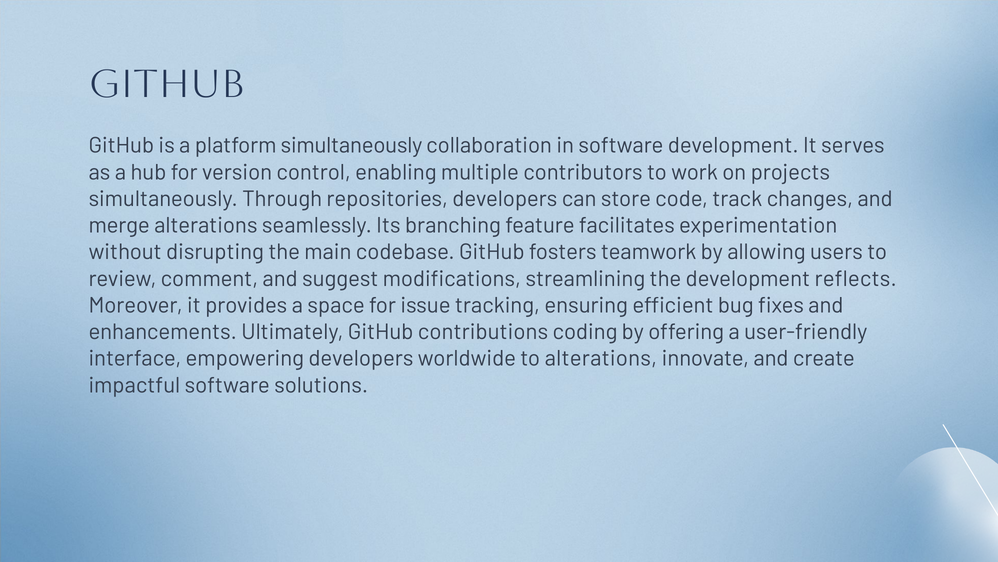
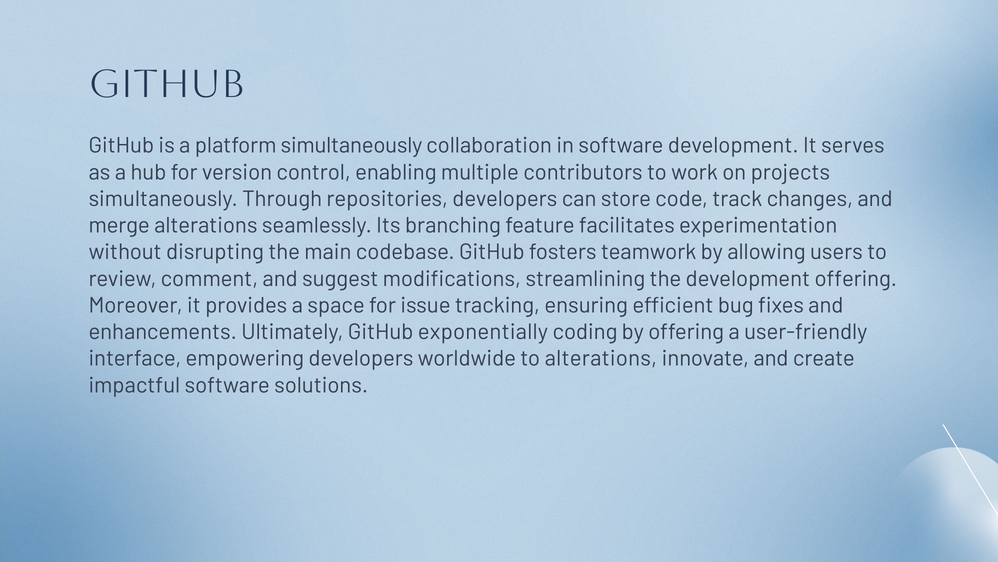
development reflects: reflects -> offering (856, 278)
contributions: contributions -> exponentially (483, 332)
